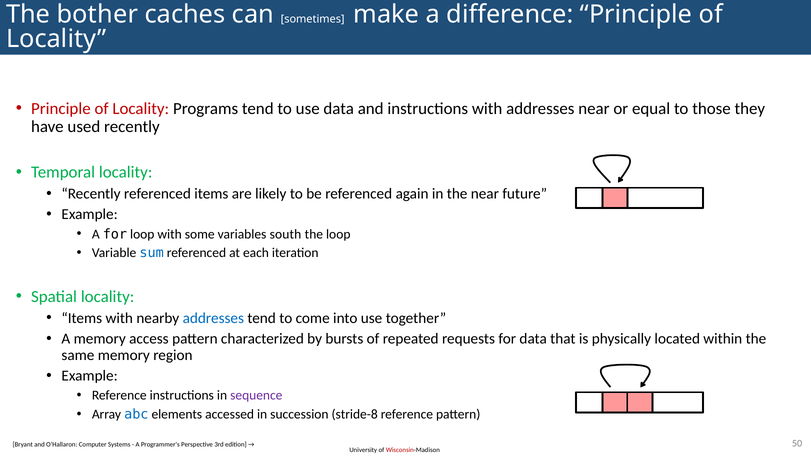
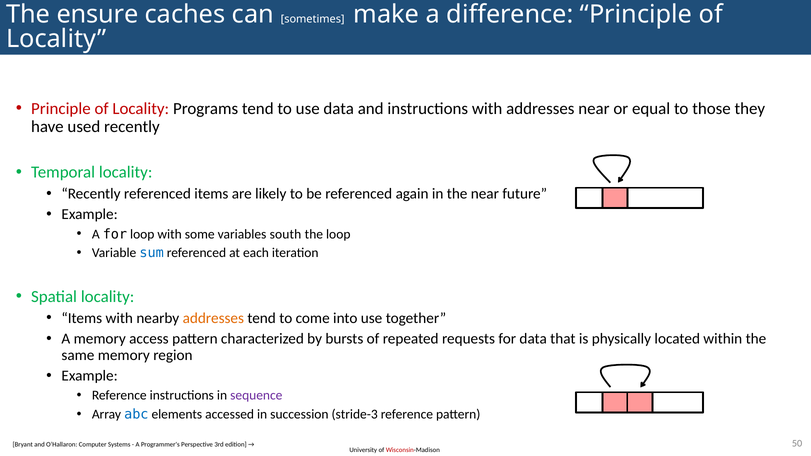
bother: bother -> ensure (98, 14)
addresses colour: blue -> orange (213, 318)
stride-8: stride-8 -> stride-3 (355, 414)
